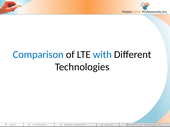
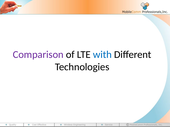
Comparison colour: blue -> purple (38, 55)
